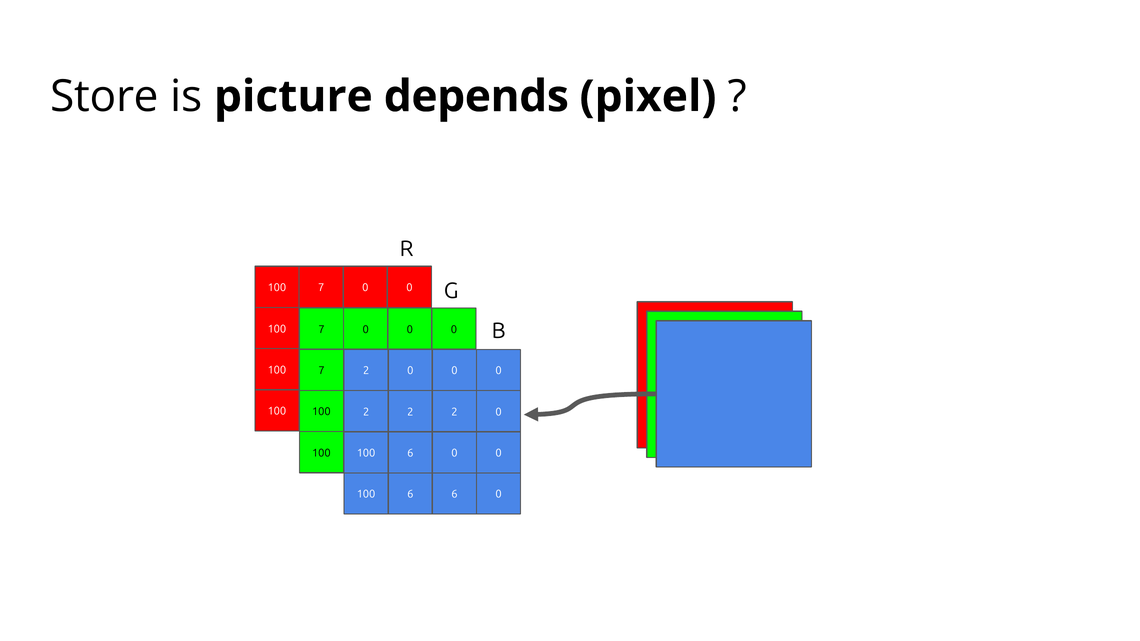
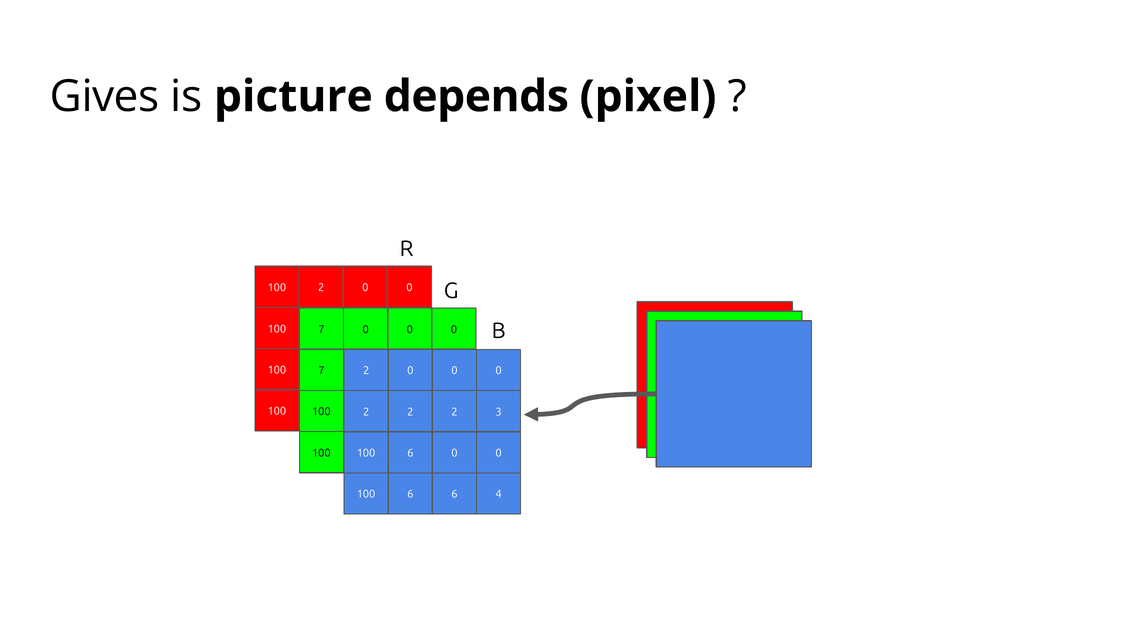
Store: Store -> Gives (105, 97)
100 7: 7 -> 2 (321, 288)
0: 0 -> 3 (499, 412)
0: 0 -> 4 (499, 494)
